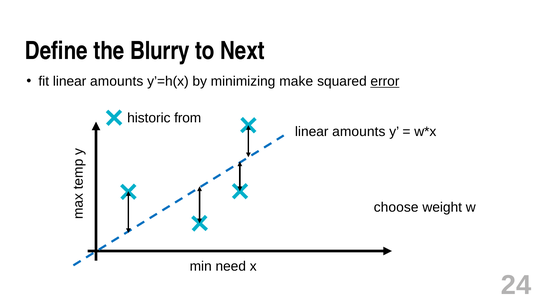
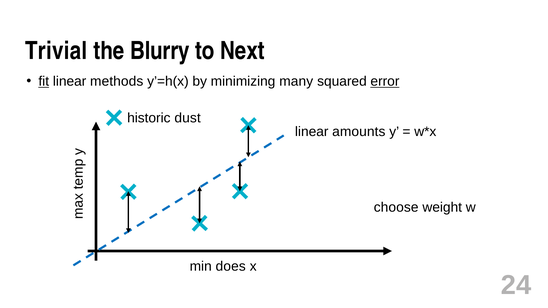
Define: Define -> Trivial (56, 51)
fit underline: none -> present (44, 82)
amounts: amounts -> methods (117, 82)
make: make -> many (296, 82)
from: from -> dust (188, 118)
need: need -> does (231, 266)
